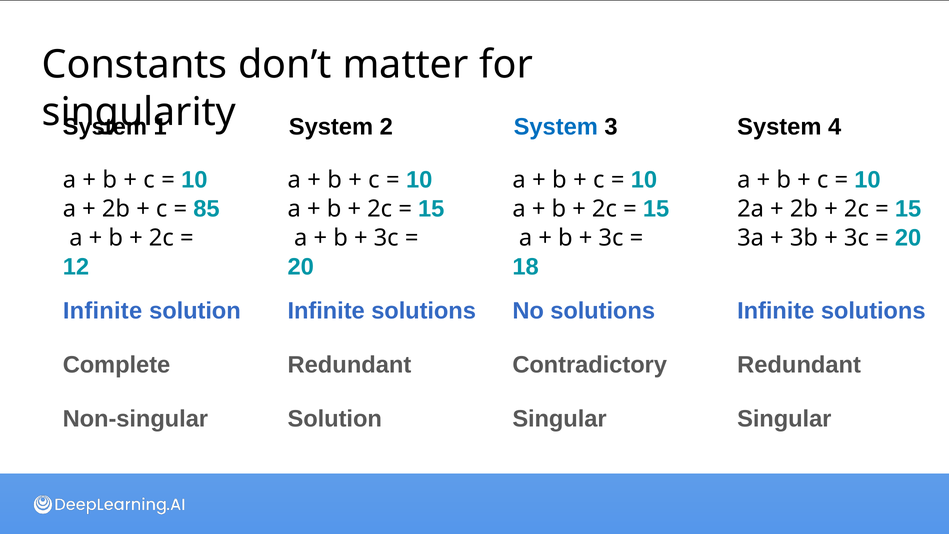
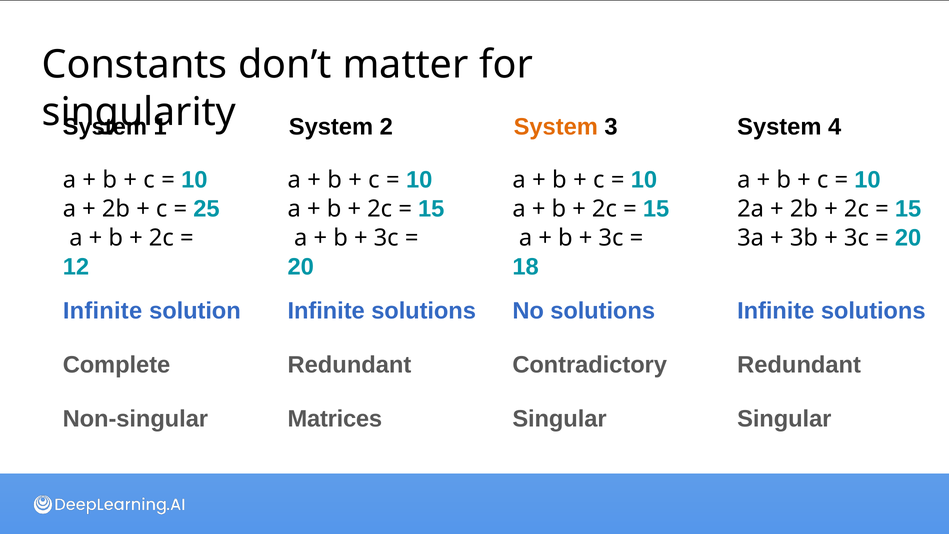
System colour: blue -> orange (556, 127)
85: 85 -> 25 (206, 209)
Non-singular Solution: Solution -> Matrices (335, 419)
